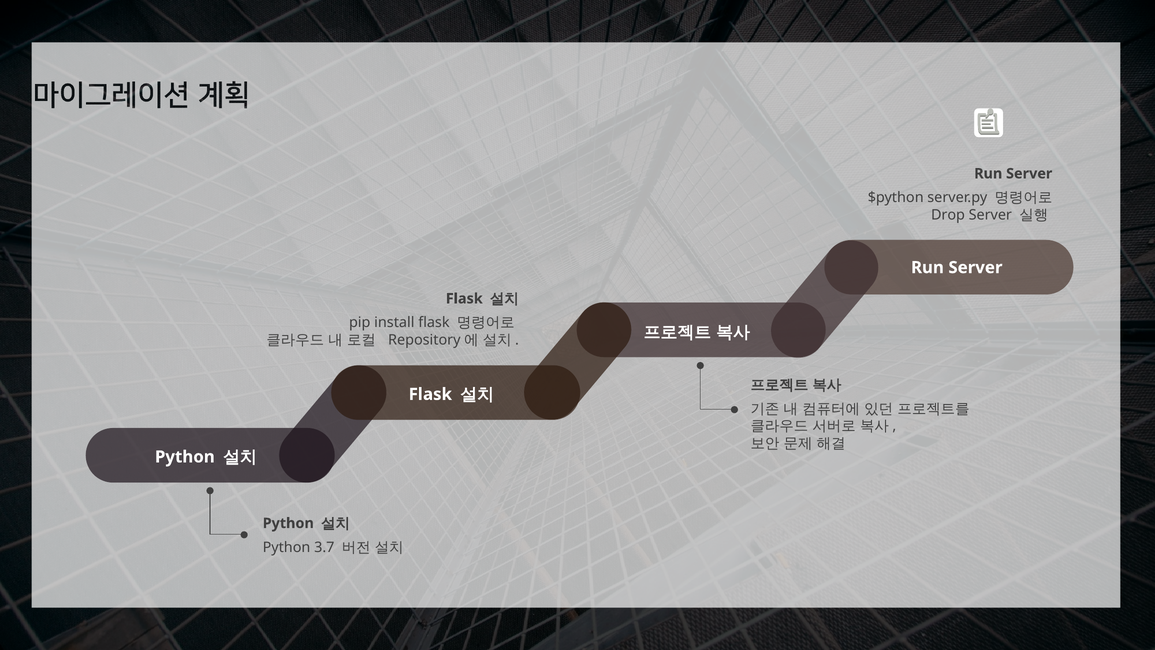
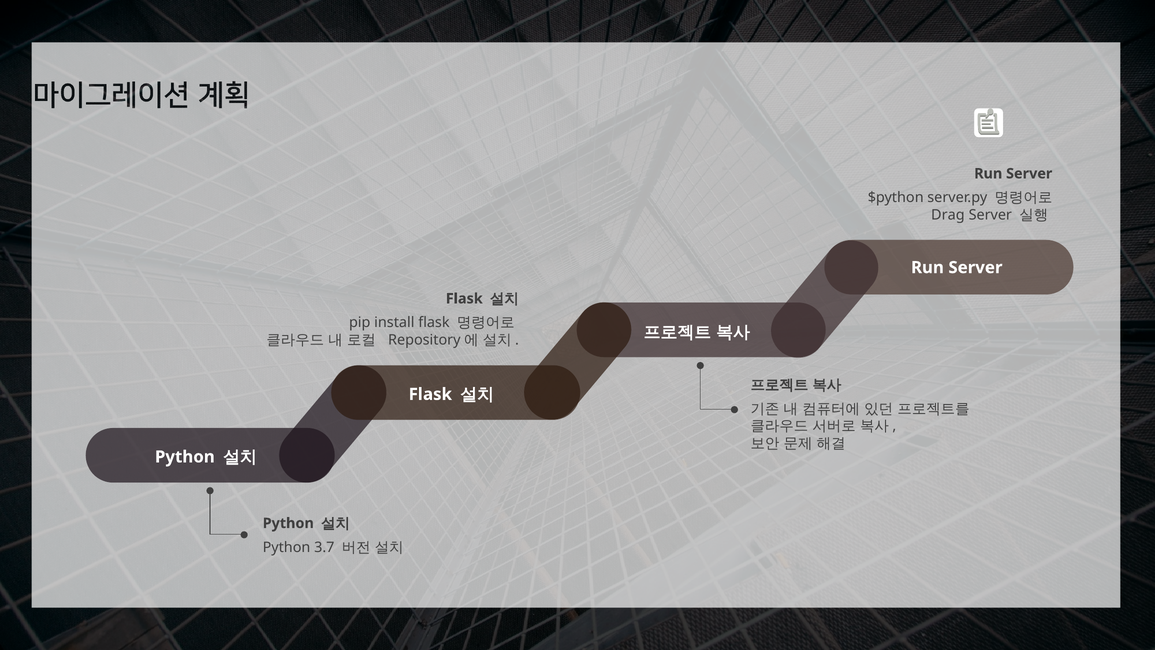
Drop: Drop -> Drag (948, 215)
